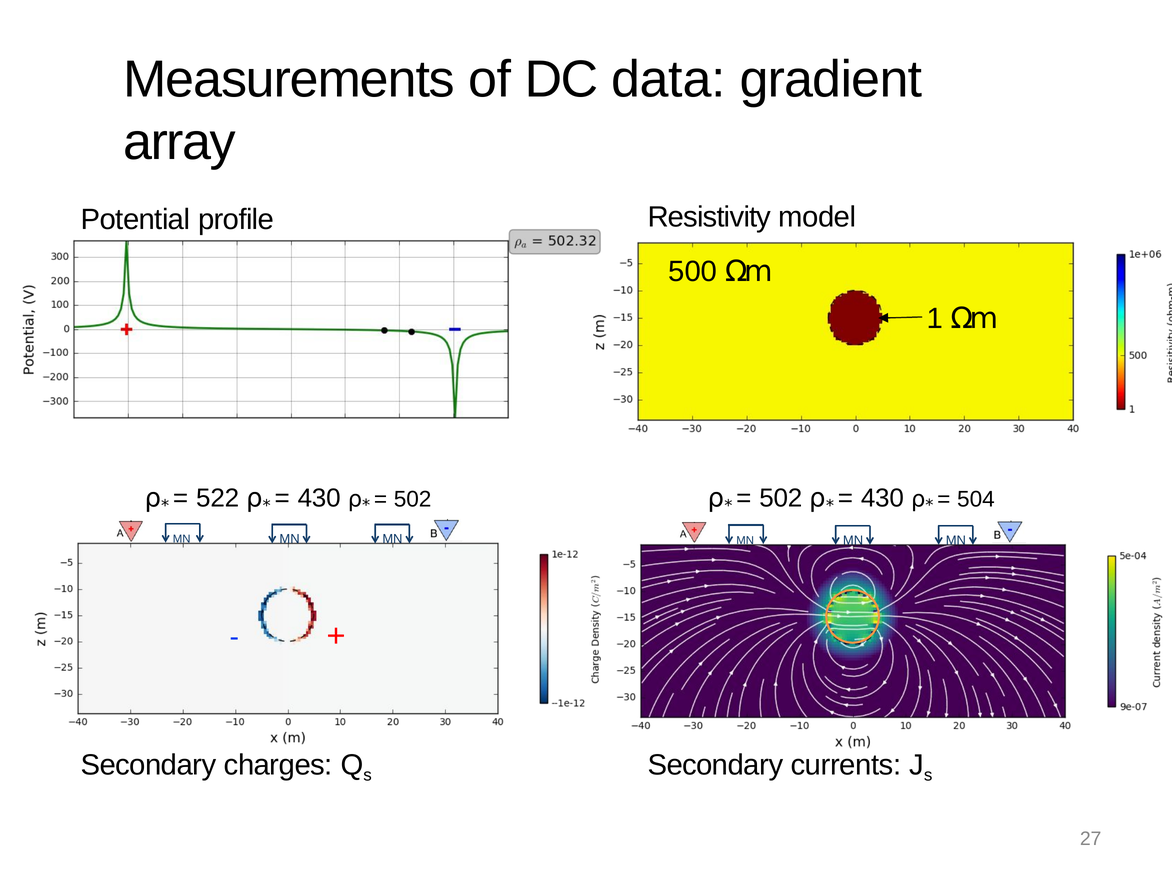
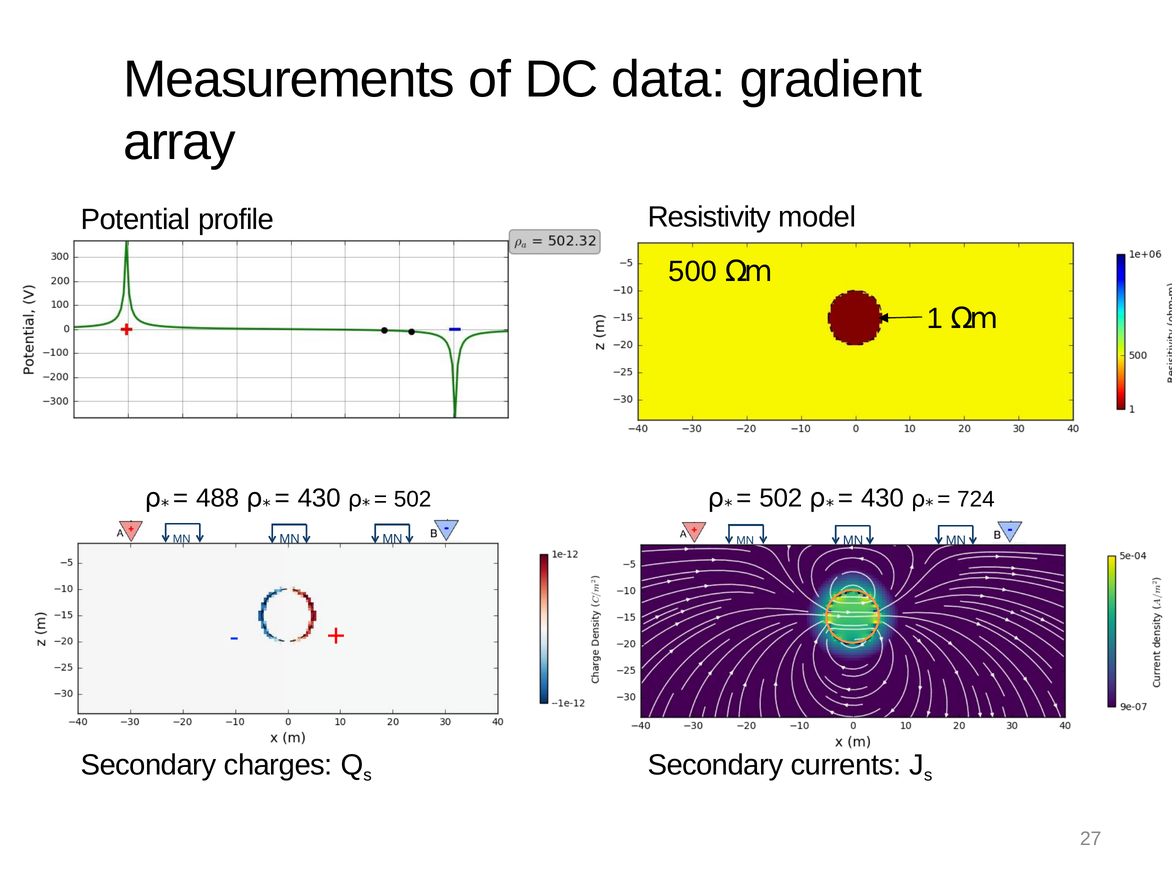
522: 522 -> 488 (218, 498)
504: 504 -> 724 (976, 499)
